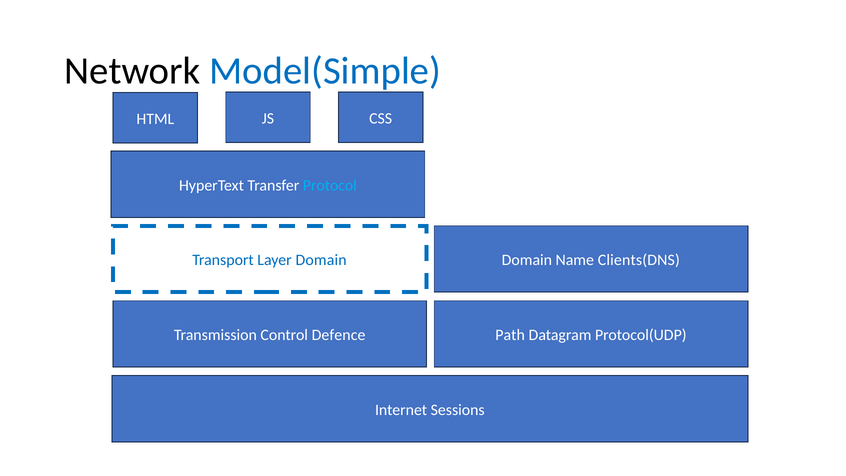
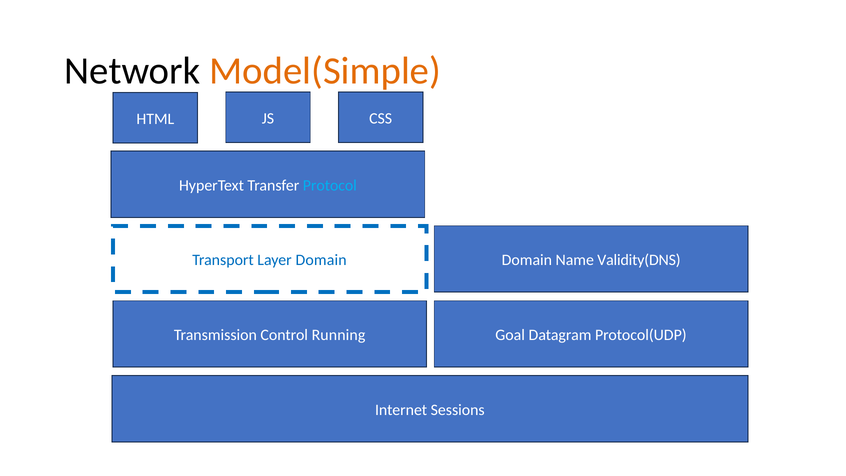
Model(Simple colour: blue -> orange (325, 71)
Clients(DNS: Clients(DNS -> Validity(DNS (639, 260)
Defence: Defence -> Running (339, 335)
Path: Path -> Goal (510, 335)
